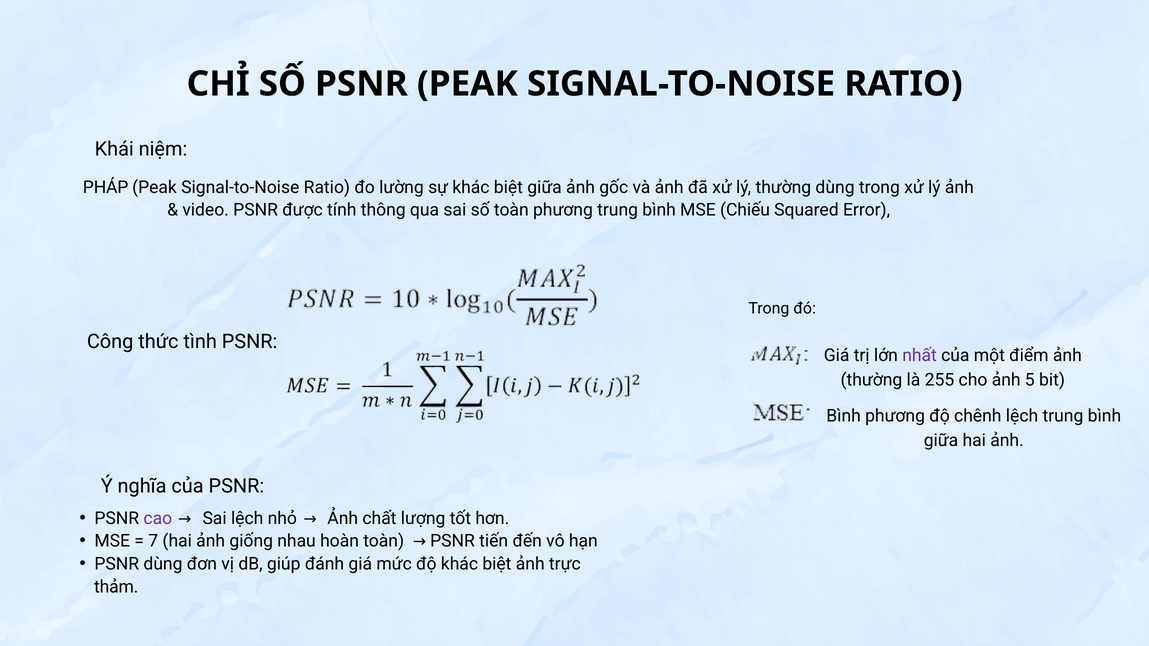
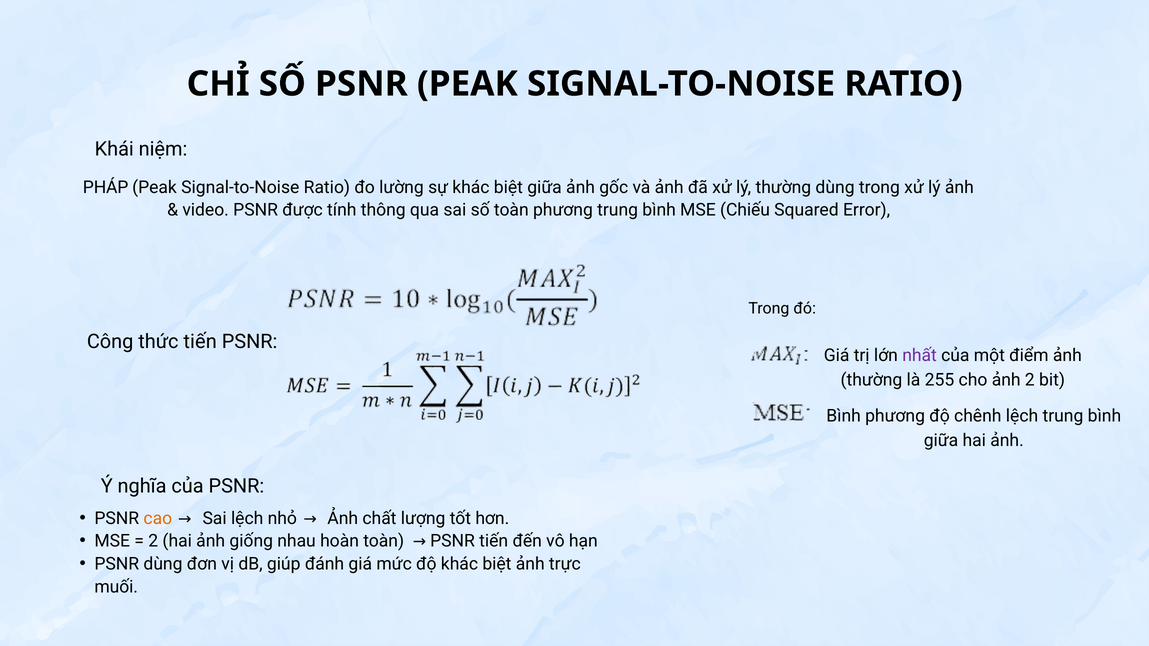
thức tình: tình -> tiến (200, 342)
ảnh 5: 5 -> 2 (1030, 380)
cao colour: purple -> orange (158, 519)
7: 7 -> 2 (153, 541)
thảm: thảm -> muối (116, 587)
